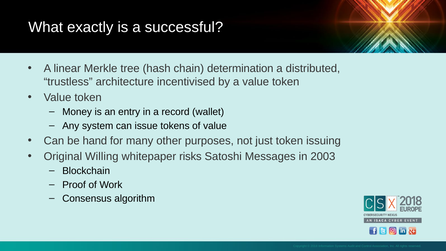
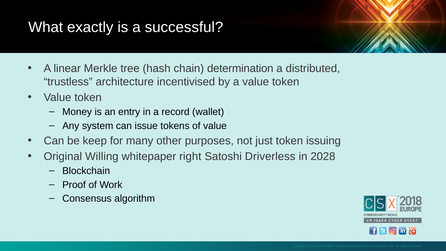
hand: hand -> keep (95, 141)
risks: risks -> right (190, 156)
Messages: Messages -> Driverless (270, 156)
2003: 2003 -> 2028 (323, 156)
